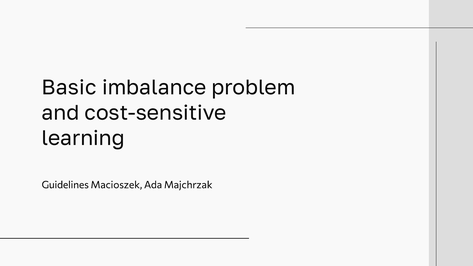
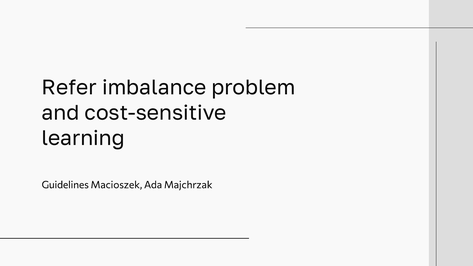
Basic: Basic -> Refer (69, 88)
